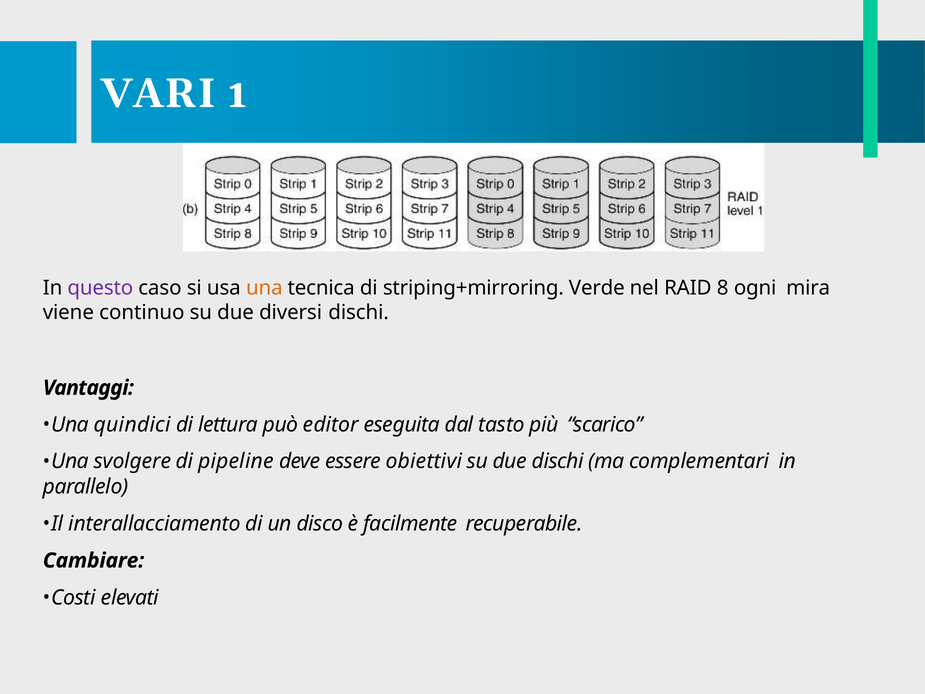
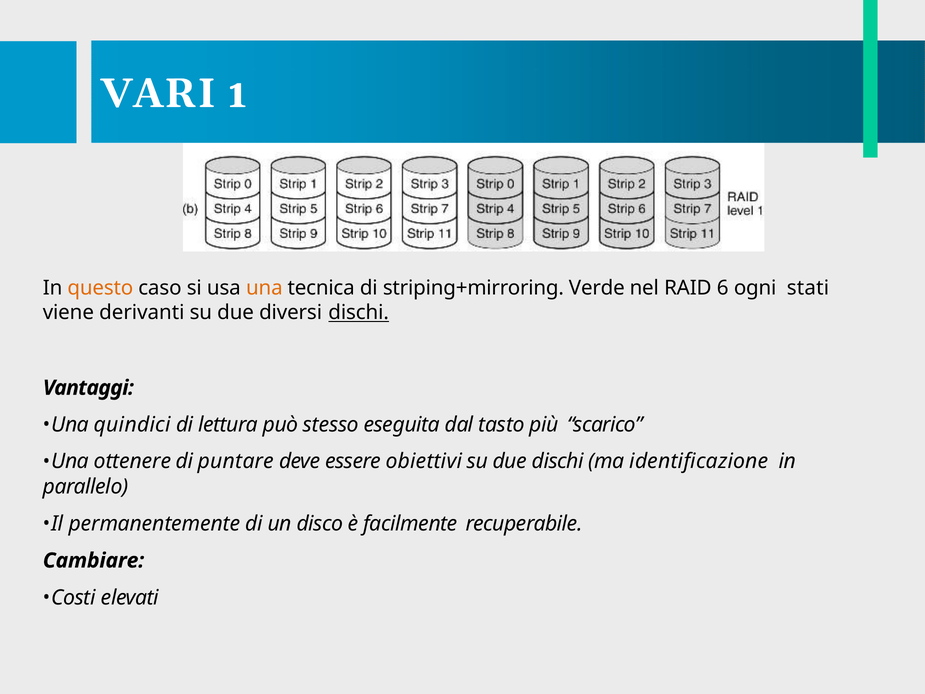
questo colour: purple -> orange (100, 288)
8: 8 -> 6 (723, 288)
mira: mira -> stati (808, 288)
continuo: continuo -> derivanti (142, 313)
dischi underline: none -> present (359, 313)
editor: editor -> stesso (331, 425)
svolgere: svolgere -> ottenere (132, 461)
pipeline: pipeline -> puntare (236, 461)
complementari: complementari -> identificazione (699, 461)
interallacciamento: interallacciamento -> permanentemente (155, 523)
